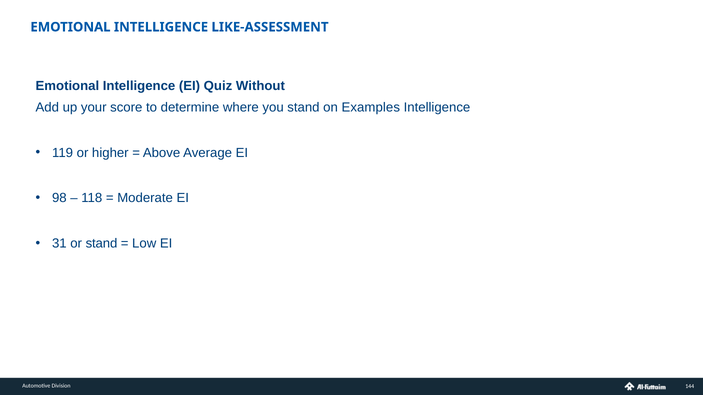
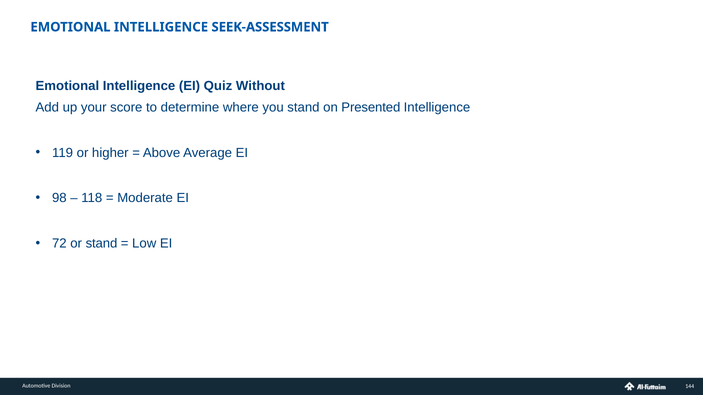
LIKE-ASSESSMENT: LIKE-ASSESSMENT -> SEEK-ASSESSMENT (270, 27)
Examples: Examples -> Presented (371, 107)
31: 31 -> 72 (59, 244)
